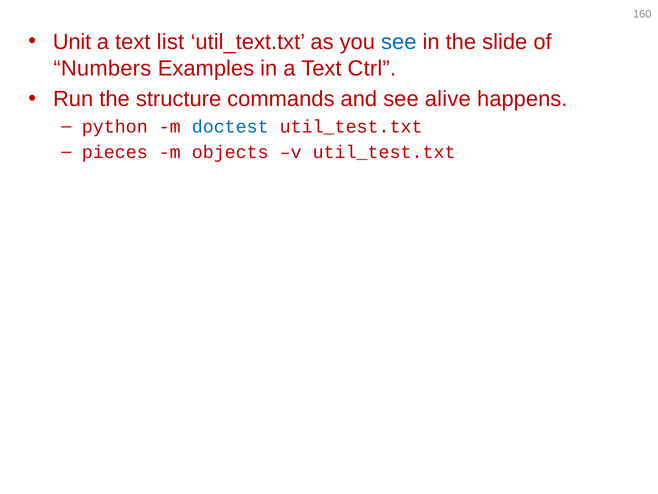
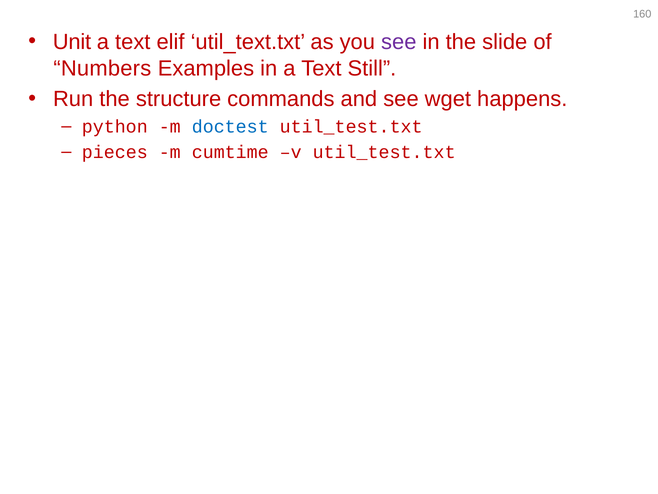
list: list -> elif (171, 42)
see colour: blue -> purple (399, 42)
Ctrl: Ctrl -> Still (372, 68)
alive: alive -> wget (448, 99)
objects: objects -> cumtime (230, 152)
